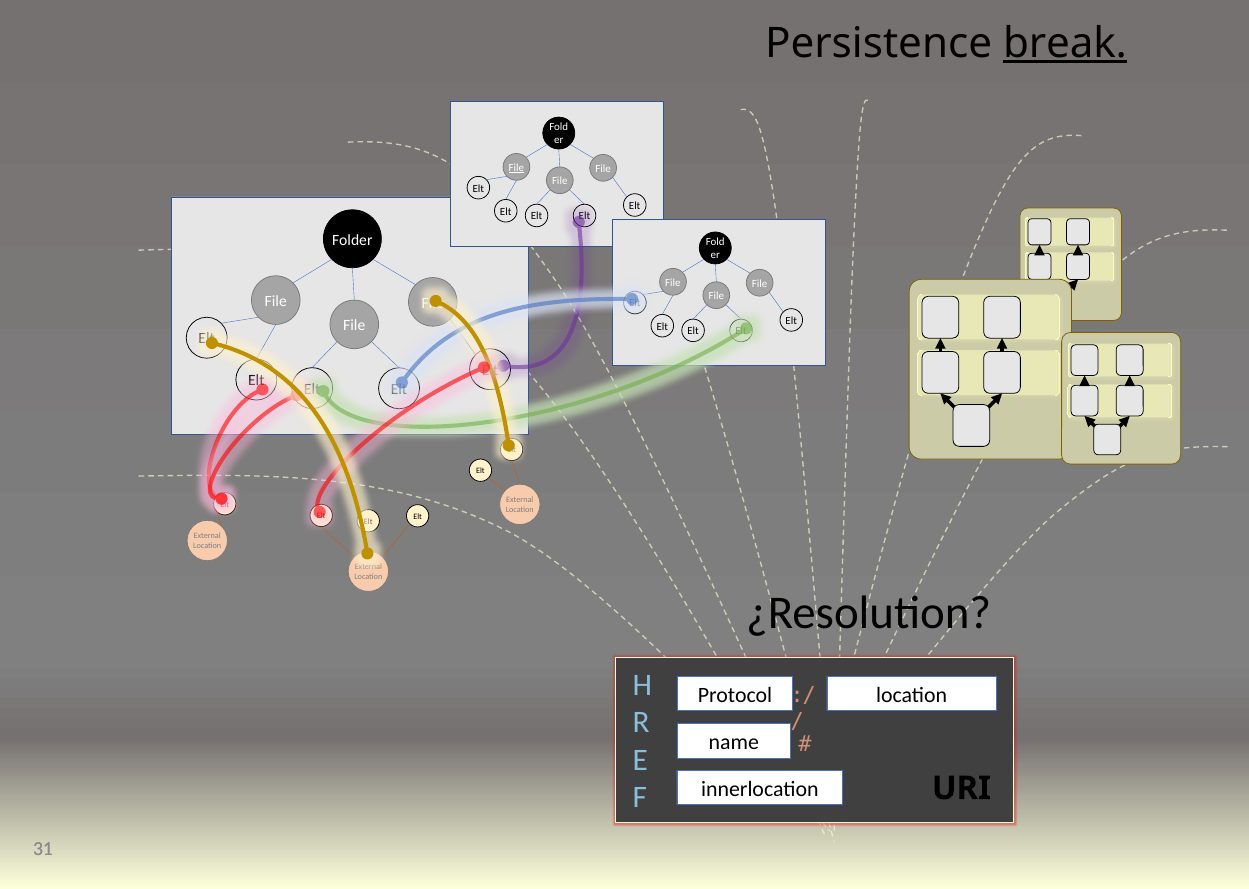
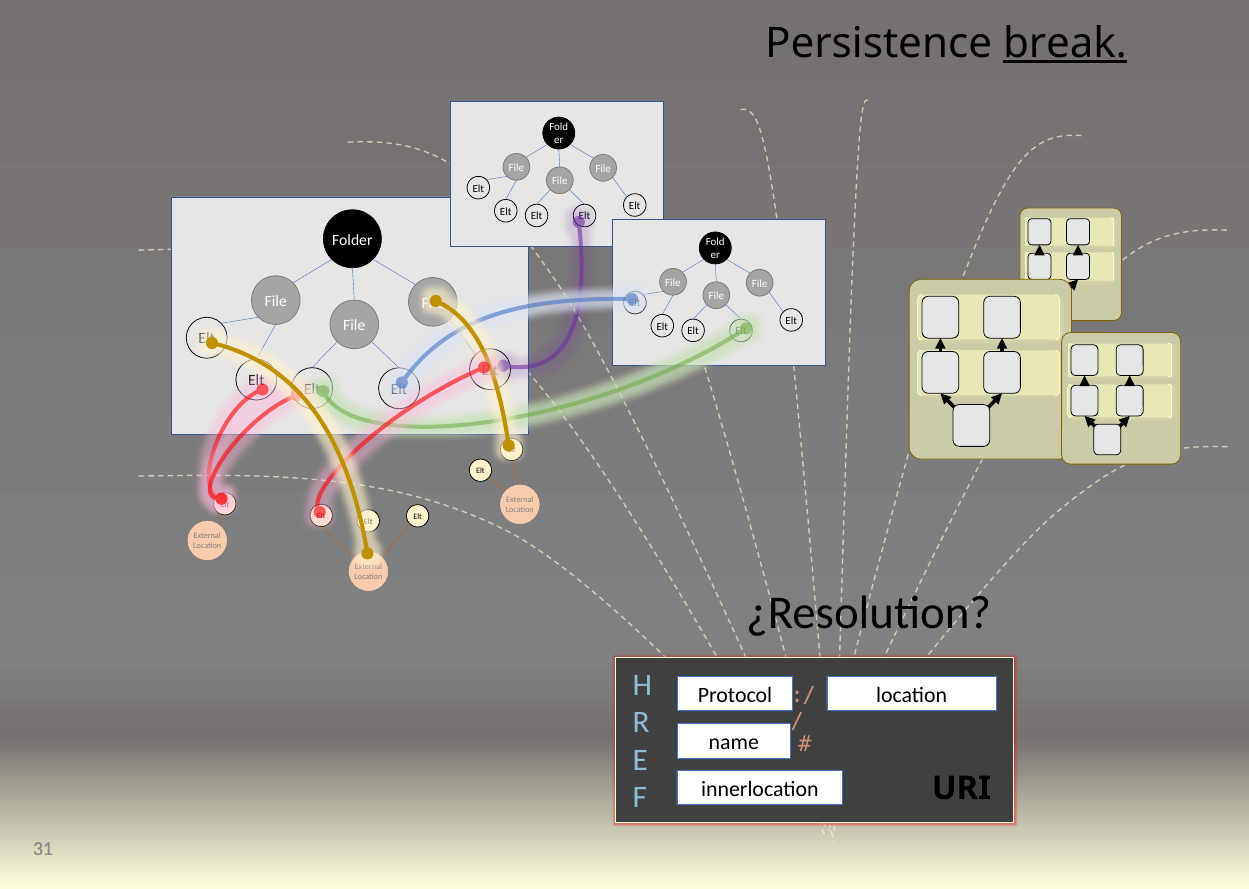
File underline: present -> none (516, 168)
